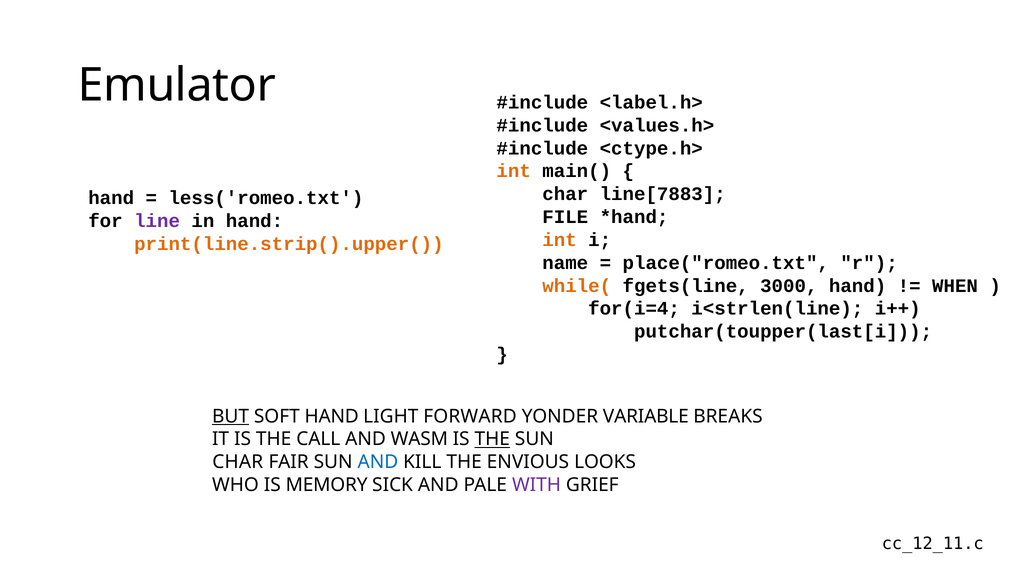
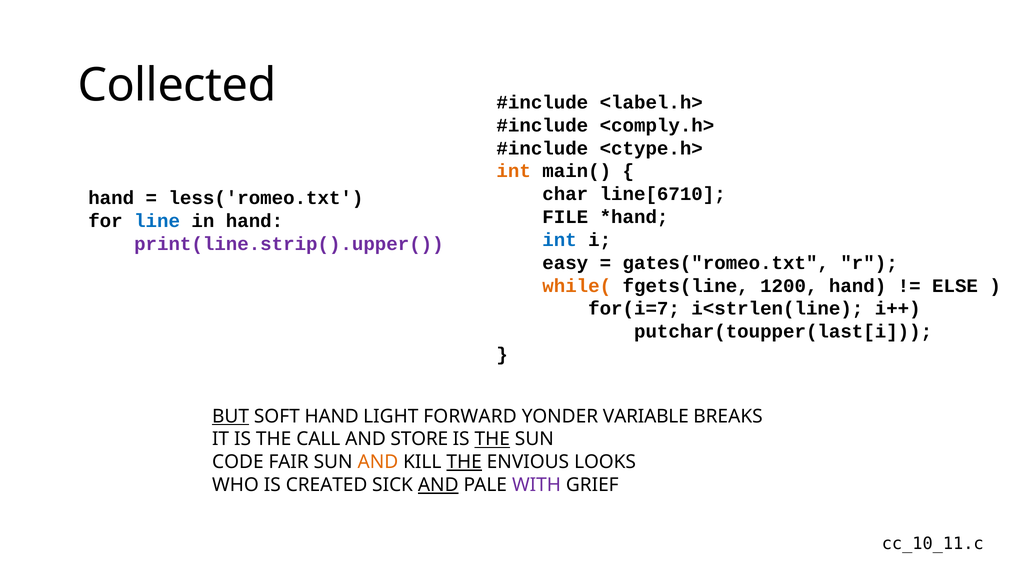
Emulator: Emulator -> Collected (177, 86)
<values.h>: <values.h> -> <comply.h> (657, 125)
line[7883: line[7883 -> line[6710 (663, 194)
line colour: purple -> blue (157, 221)
int colour: orange -> blue (560, 240)
print(line.strip().upper( colour: orange -> purple (289, 244)
name: name -> easy (565, 263)
place("romeo.txt: place("romeo.txt -> gates("romeo.txt (726, 263)
3000: 3000 -> 1200 (789, 286)
WHEN: WHEN -> ELSE (955, 286)
for(i=4: for(i=4 -> for(i=7 (634, 309)
WASM: WASM -> STORE (419, 439)
CHAR: CHAR -> CODE (238, 462)
AND colour: blue -> orange (378, 462)
THE underline: none -> present (464, 462)
MEMORY: MEMORY -> CREATED (327, 485)
AND underline: none -> present (438, 485)
cc_12_11.c: cc_12_11.c -> cc_10_11.c (933, 544)
